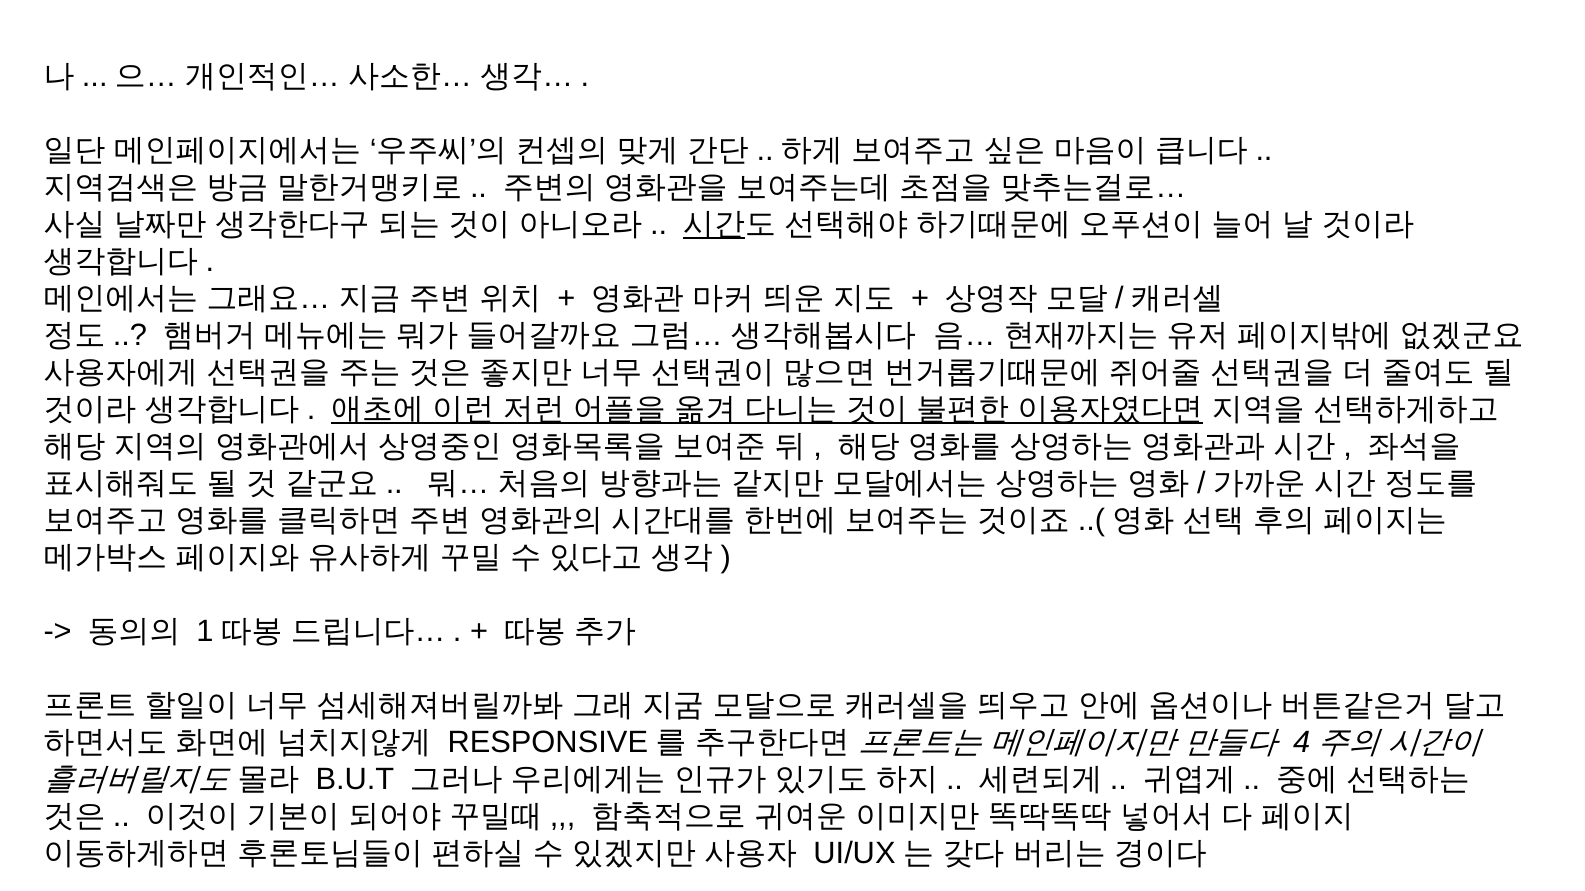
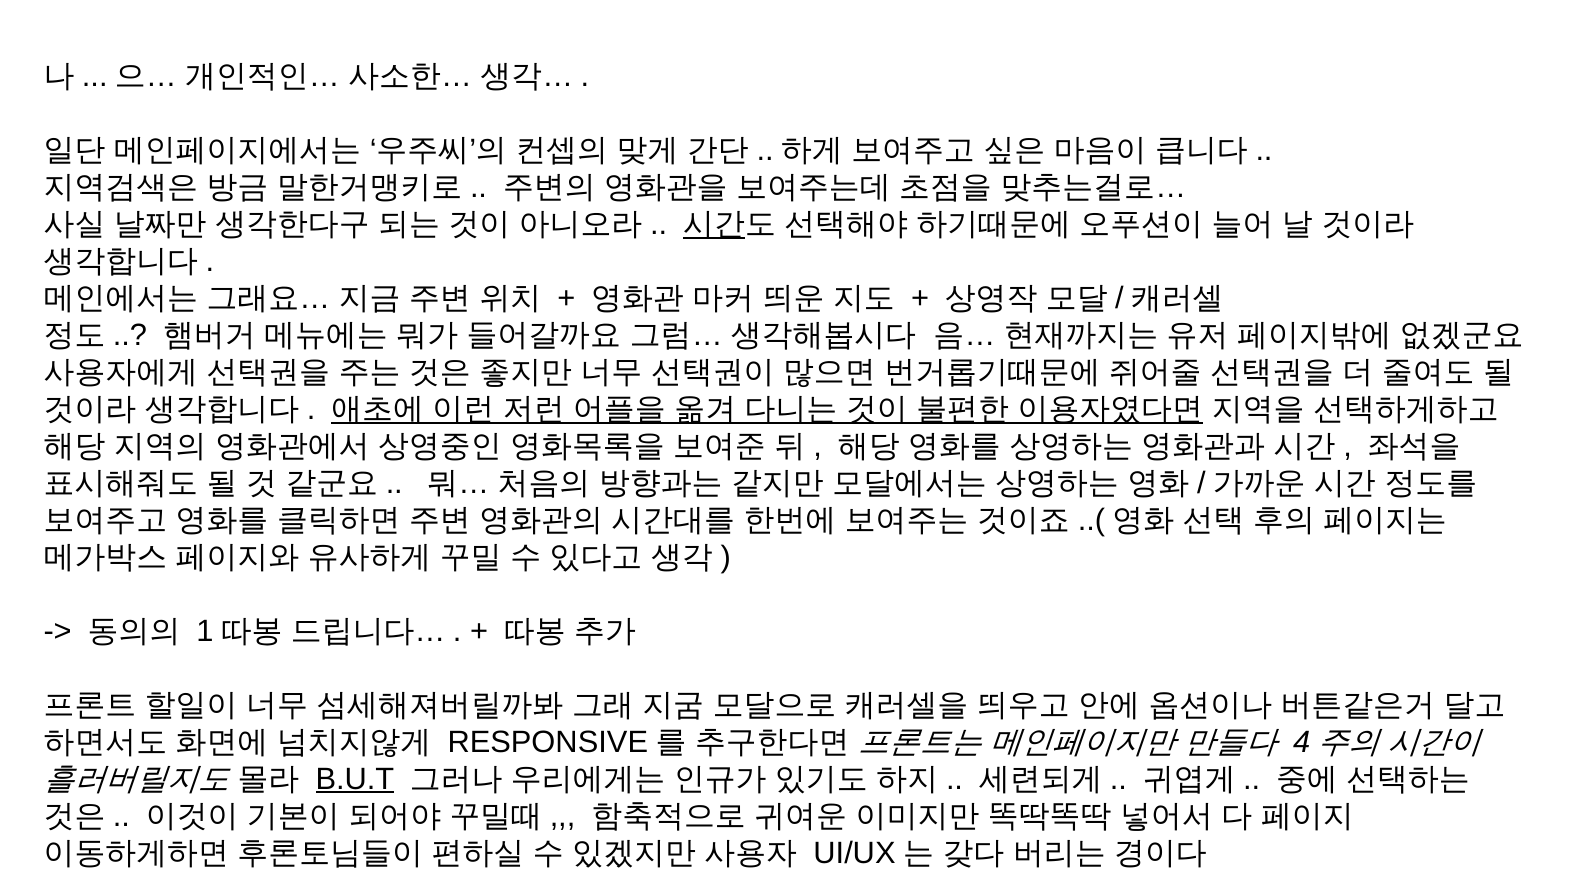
B.U.T underline: none -> present (355, 780)
